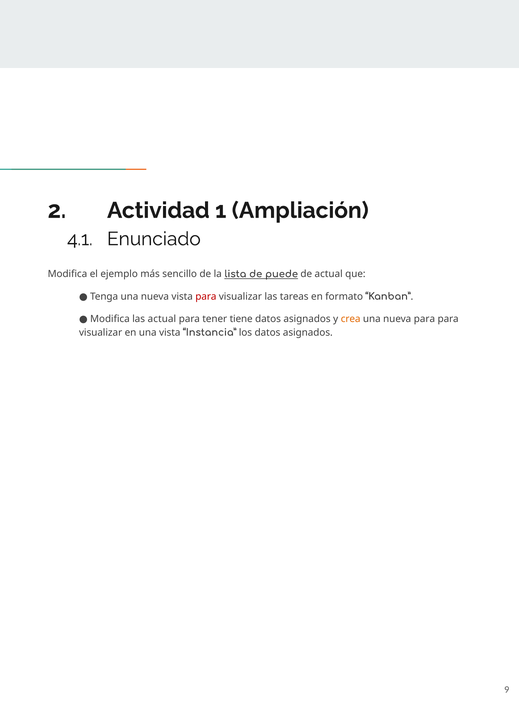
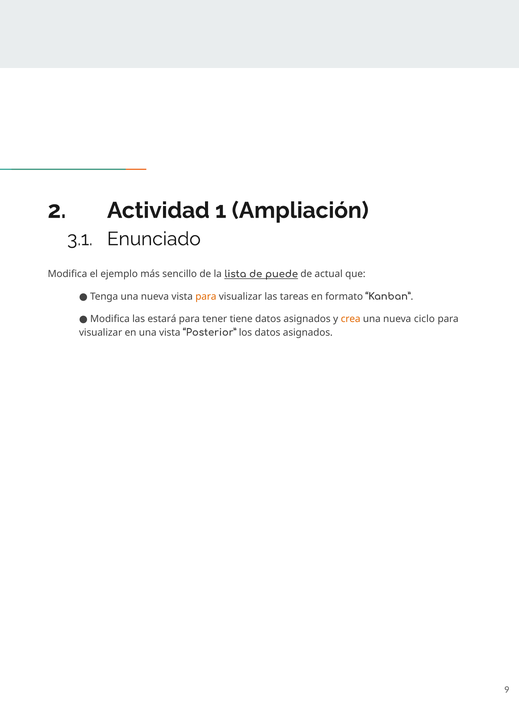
4.1: 4.1 -> 3.1 (80, 239)
para colour: red -> orange (206, 296)
las actual: actual -> estará (162, 319)
nueva para: para -> ciclo (424, 319)
Instancia: Instancia -> Posterior (210, 332)
